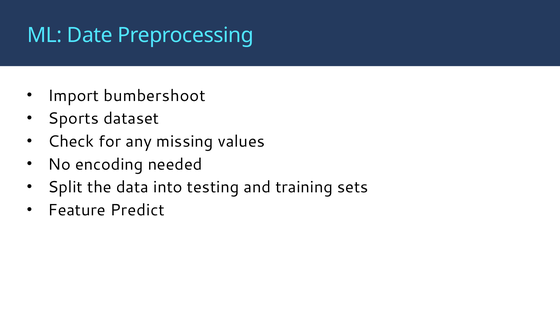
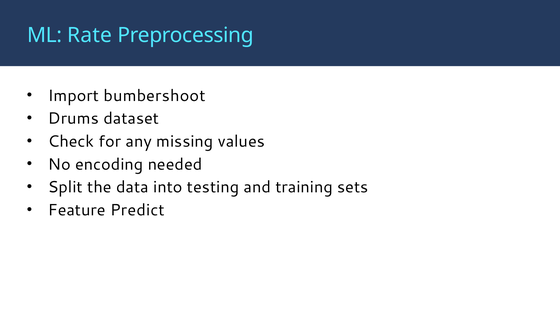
Date: Date -> Rate (90, 35)
Sports: Sports -> Drums (73, 119)
